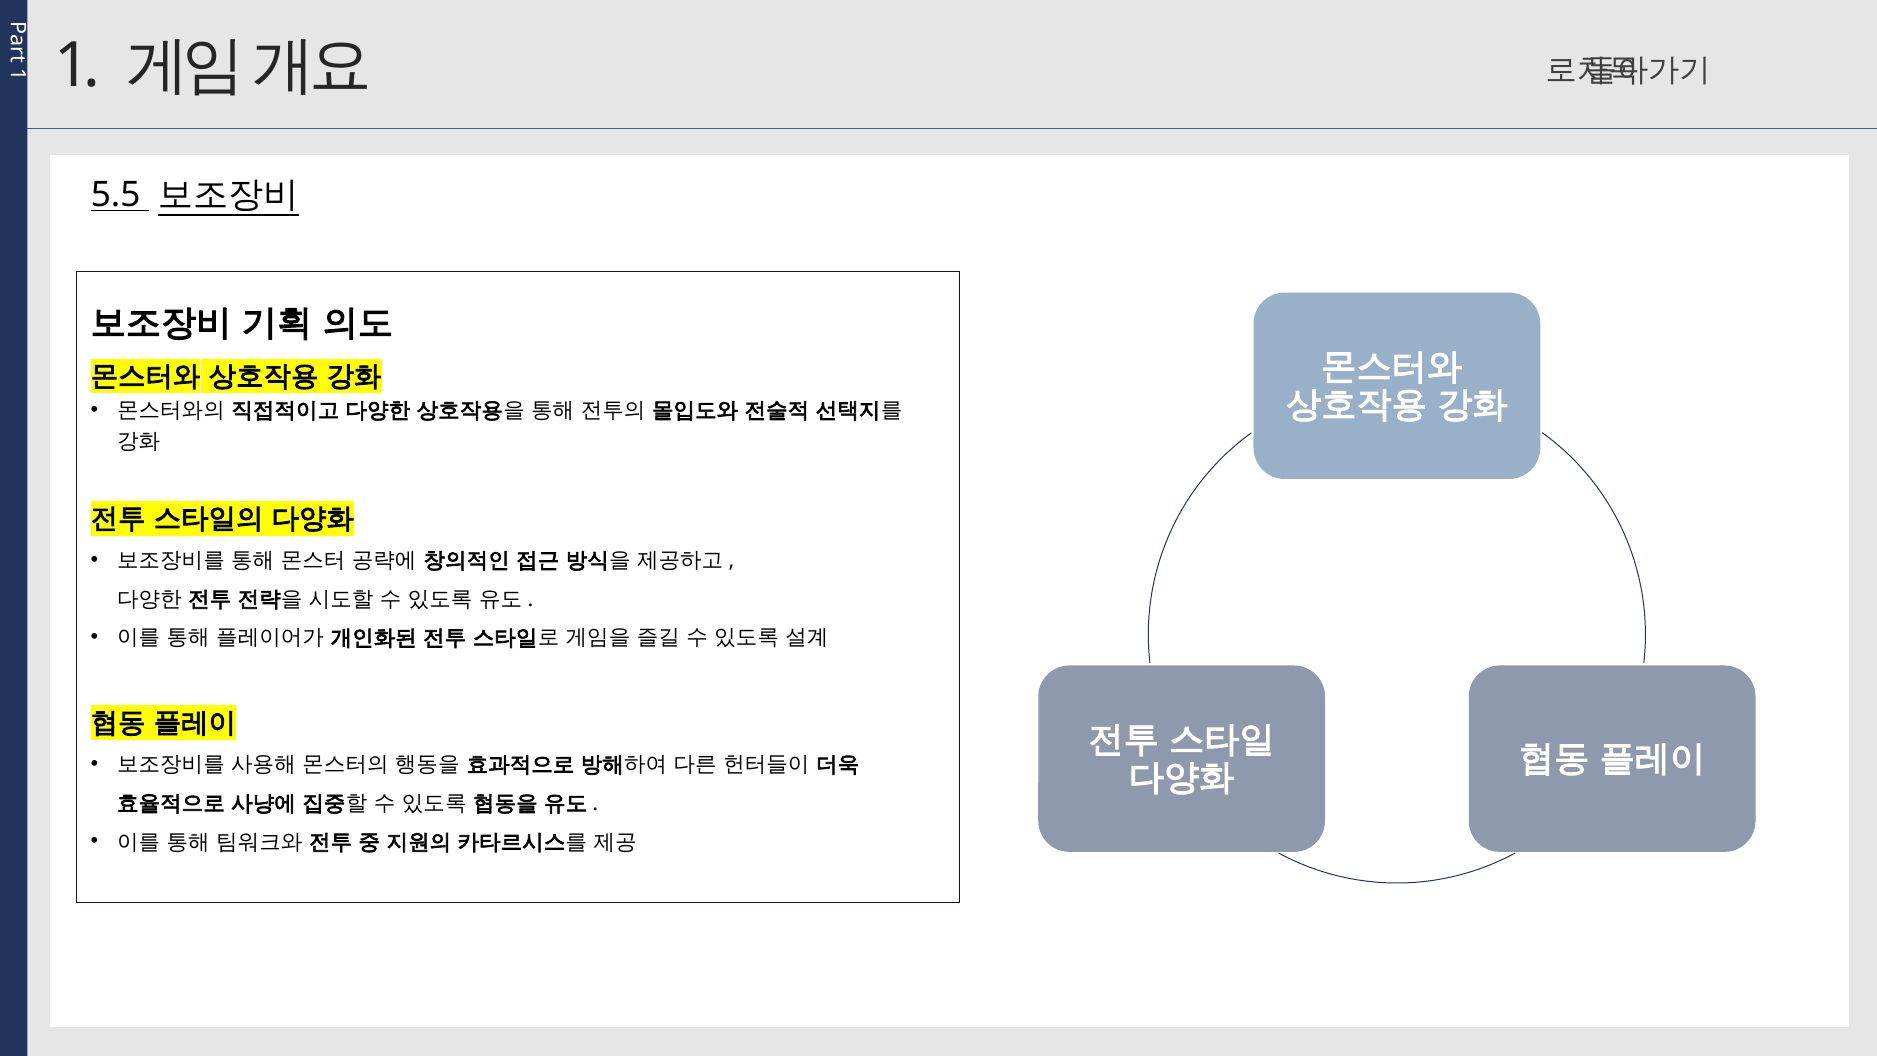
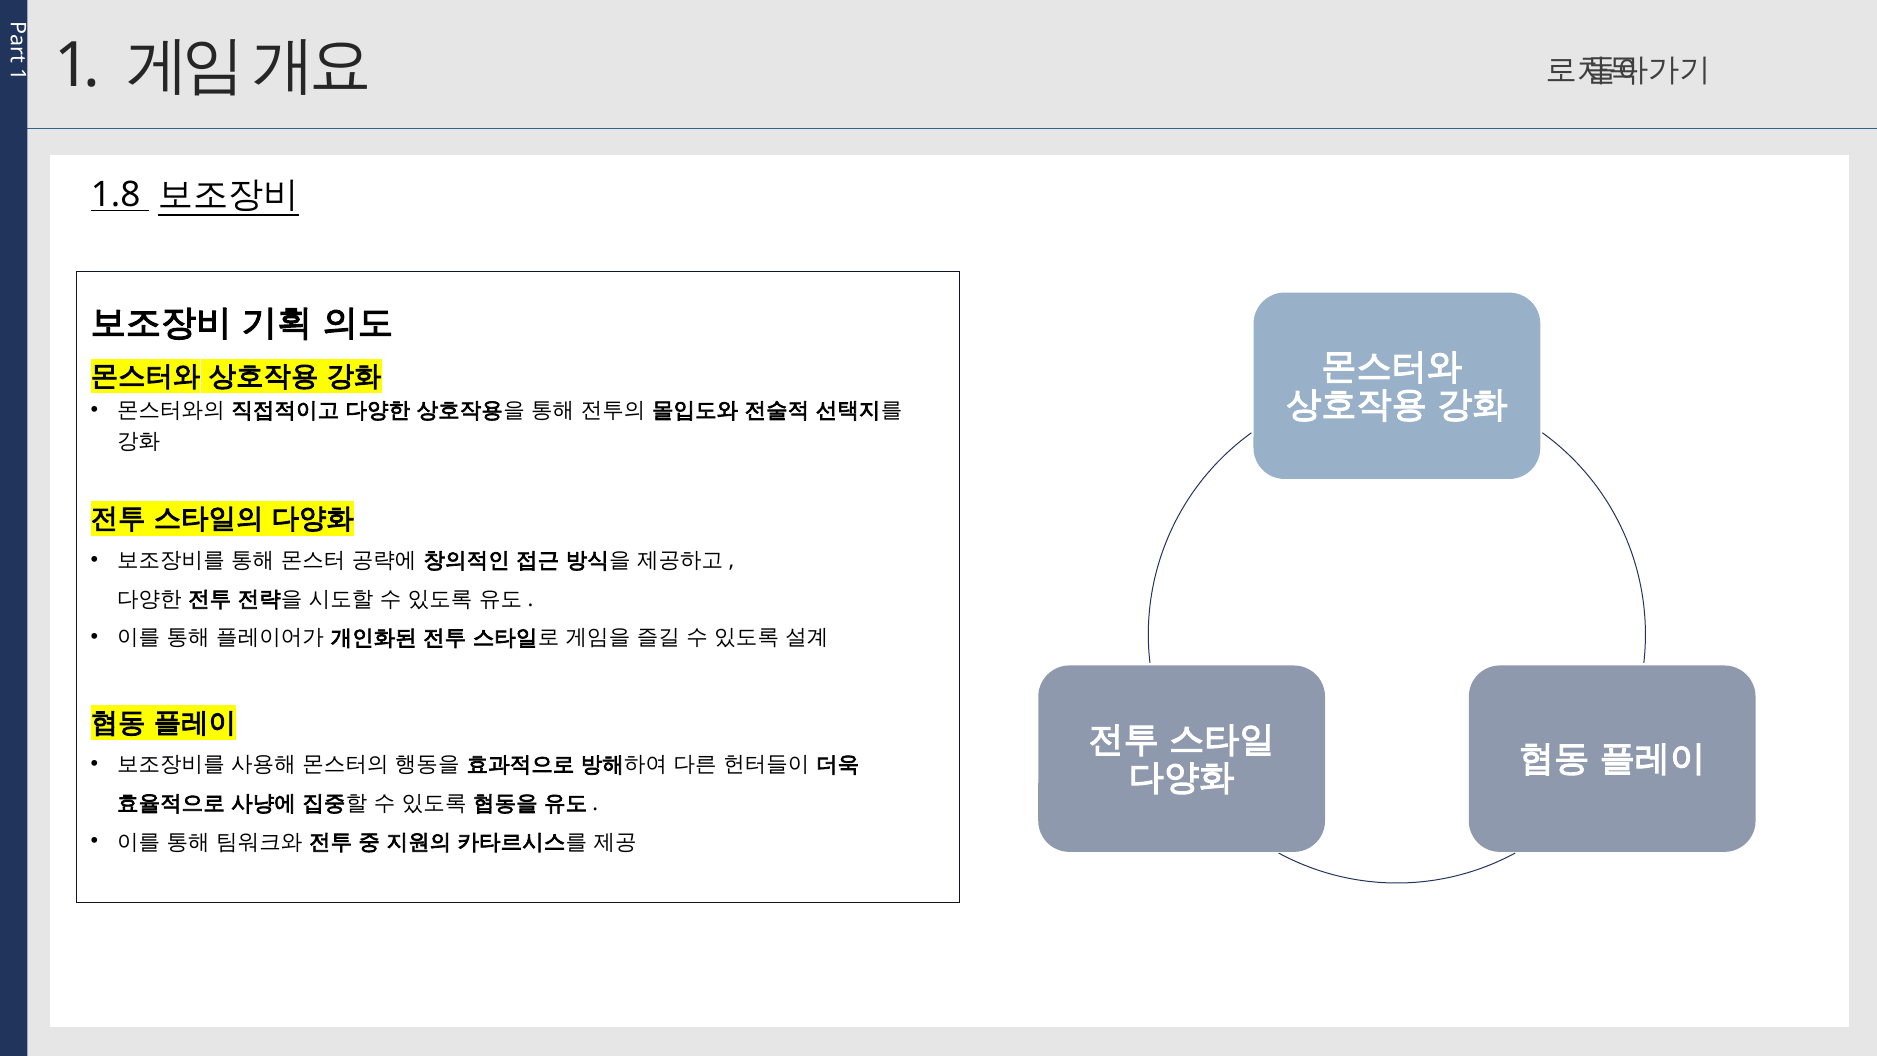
5.5: 5.5 -> 1.8 (116, 195)
